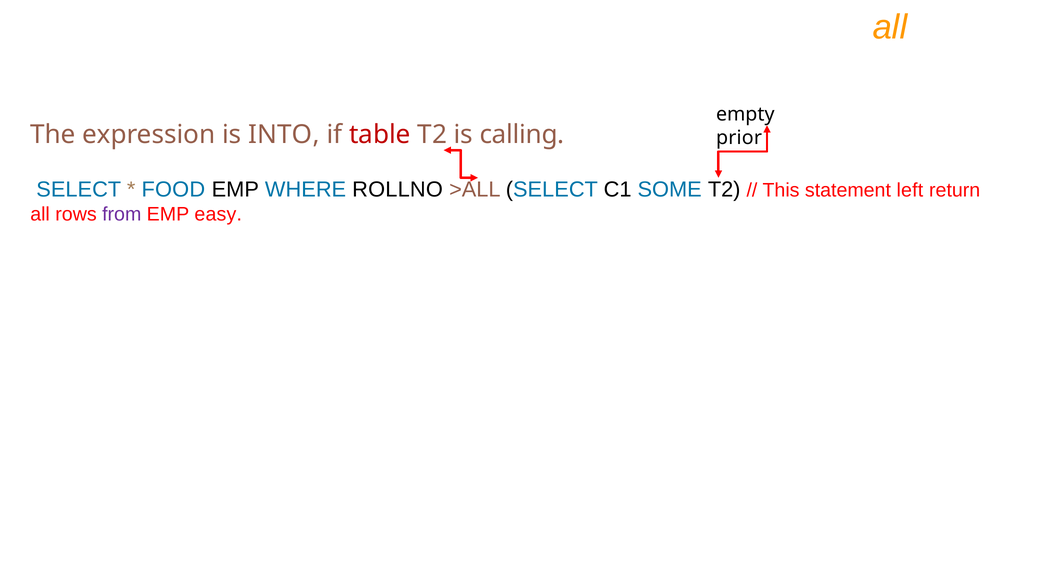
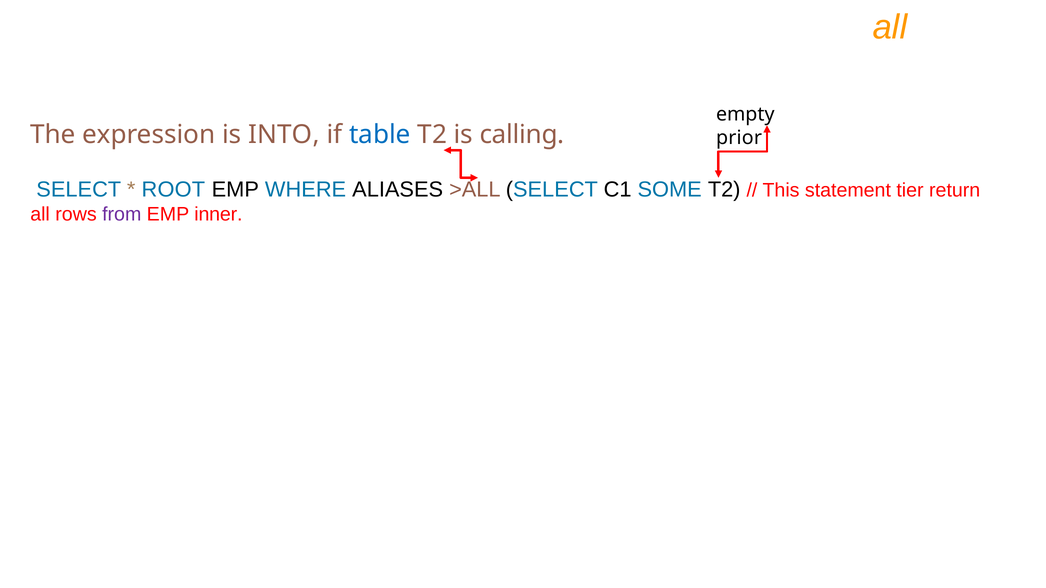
table colour: red -> blue (380, 135)
FOOD: FOOD -> ROOT (173, 190)
ROLLNO: ROLLNO -> ALIASES (398, 190)
left: left -> tier (910, 190)
easy: easy -> inner (218, 214)
